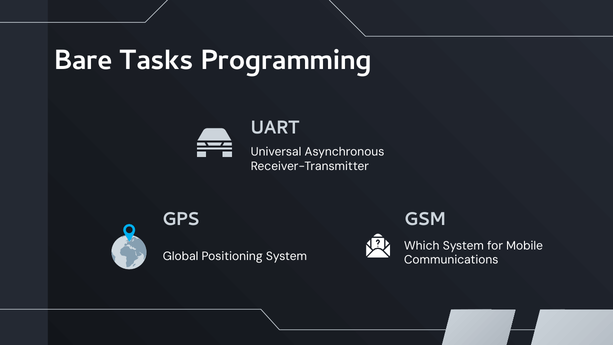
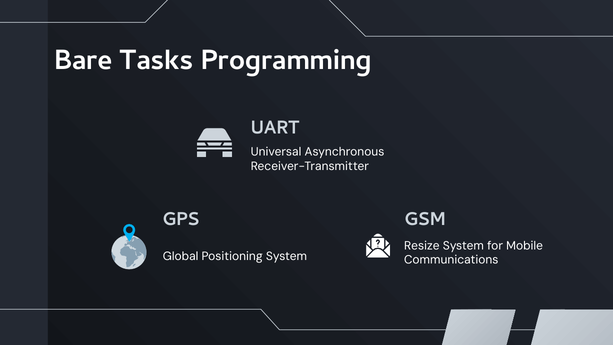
Which: Which -> Resize (422, 246)
